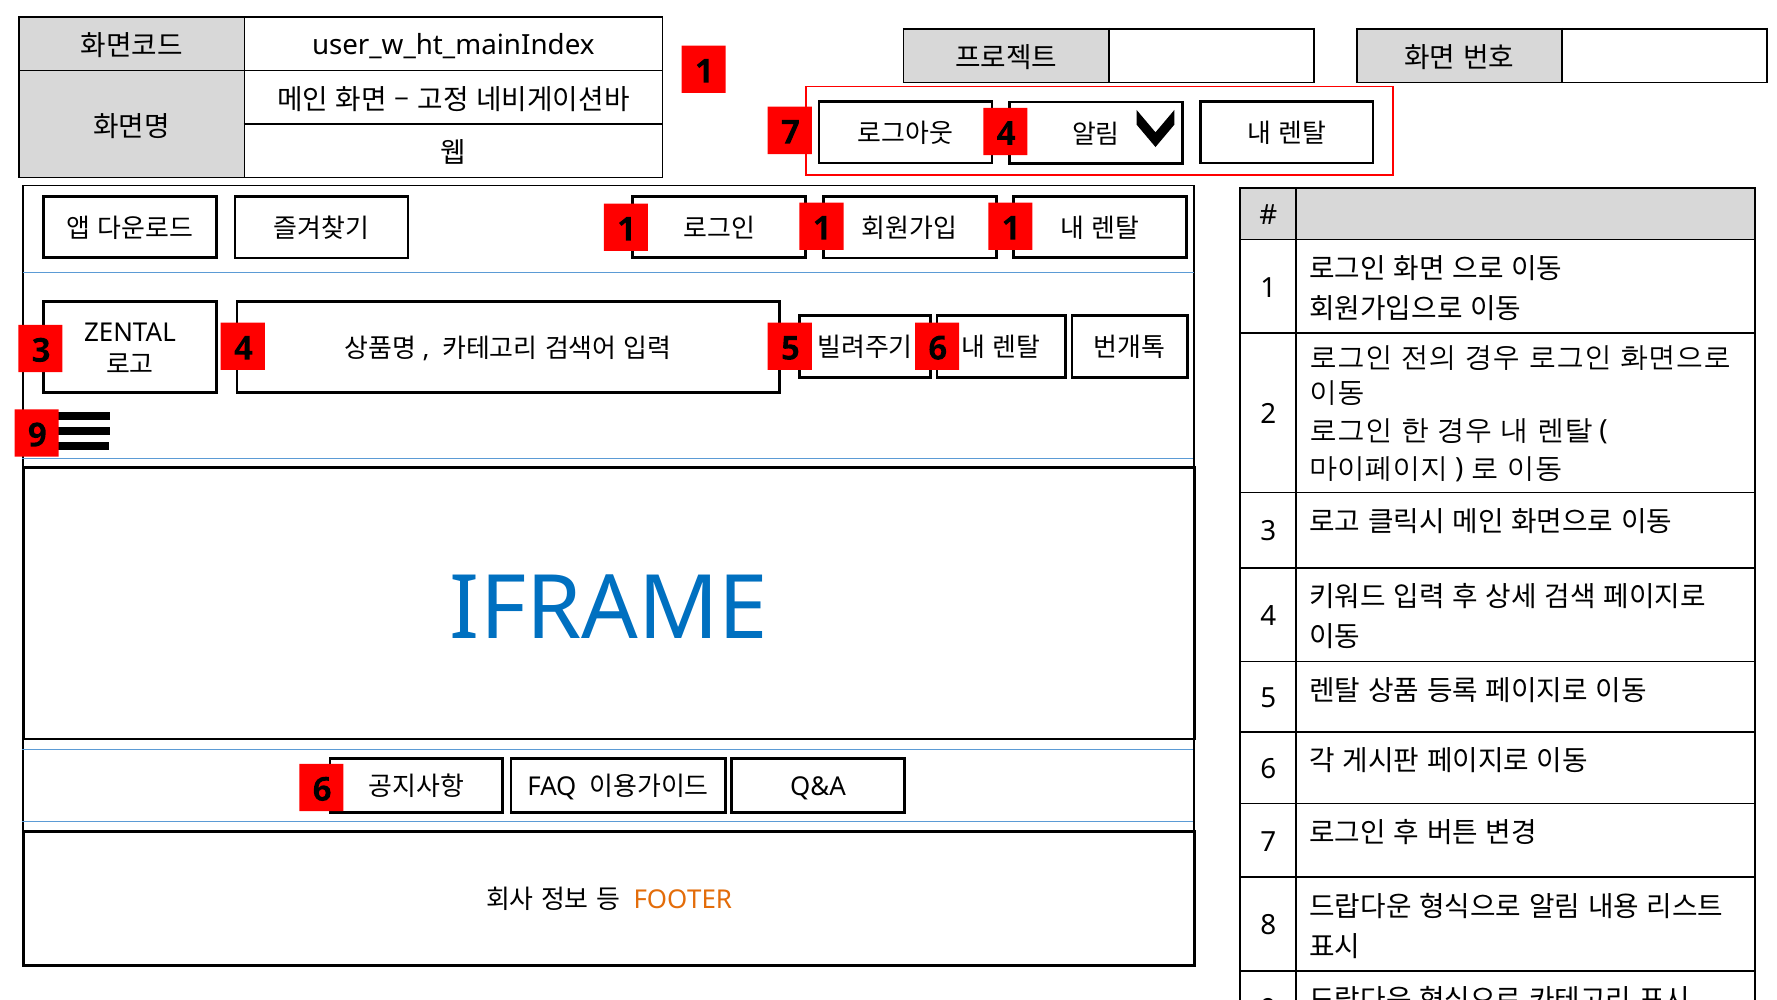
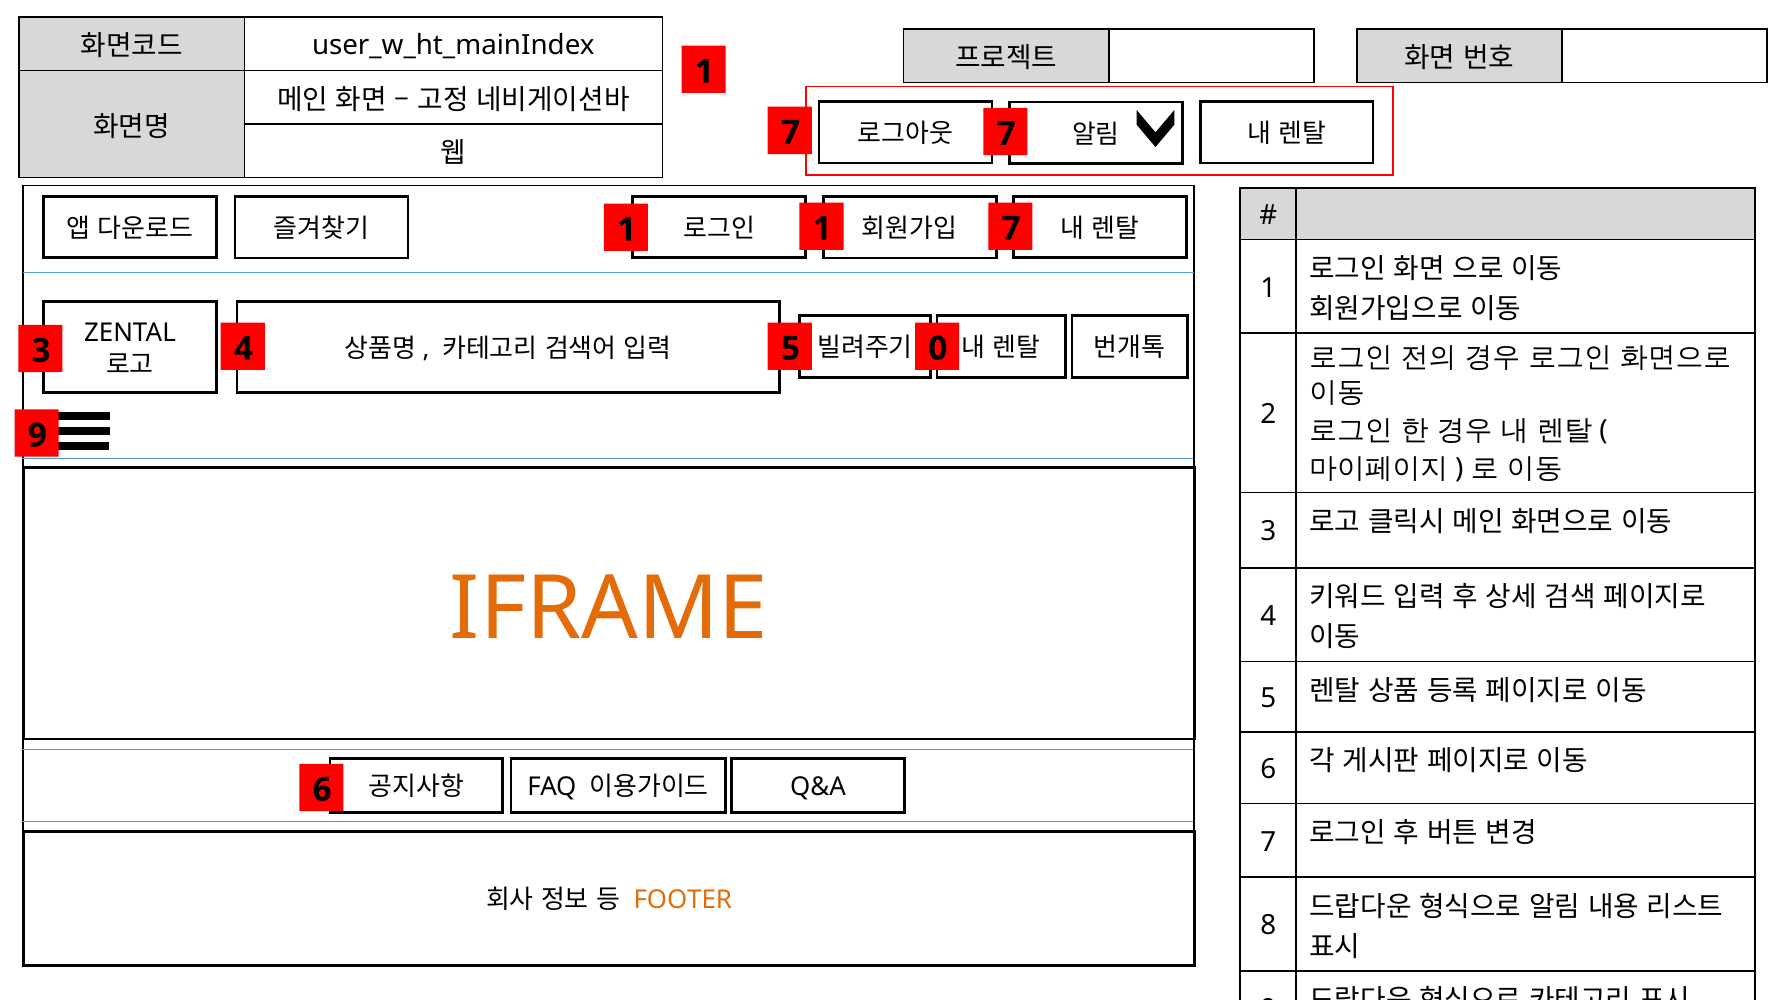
7 4: 4 -> 7 (1006, 134)
1 1 1: 1 -> 7 (1011, 229)
5 6: 6 -> 0 (938, 348)
IFRAME colour: blue -> orange (609, 609)
